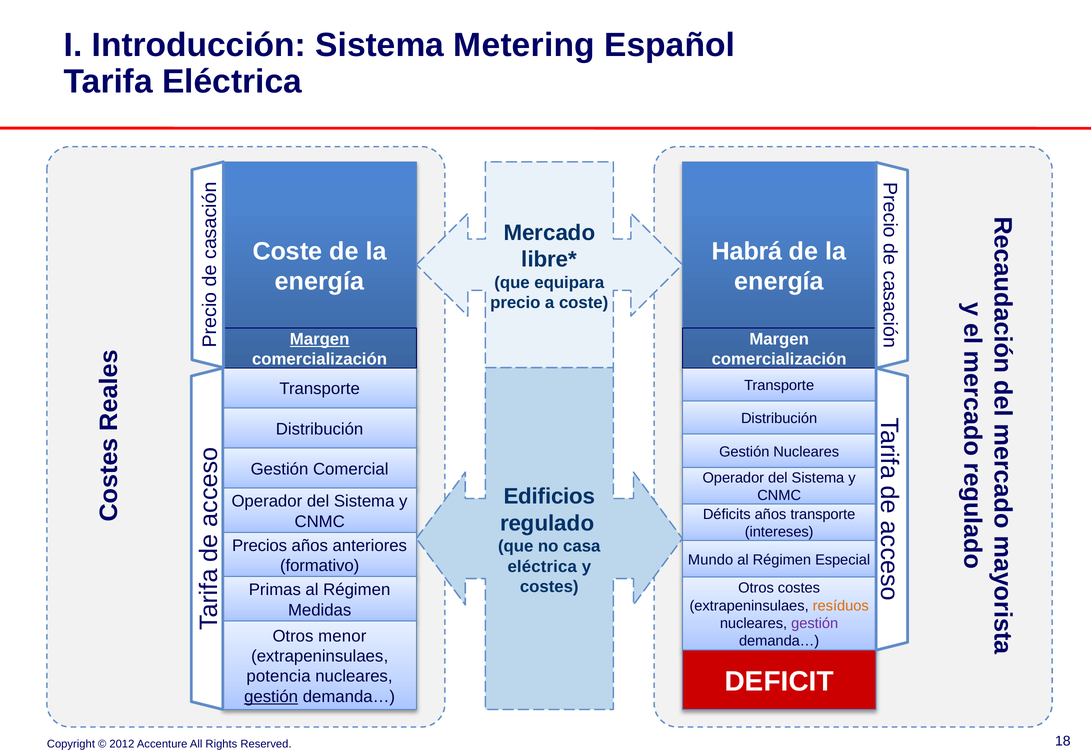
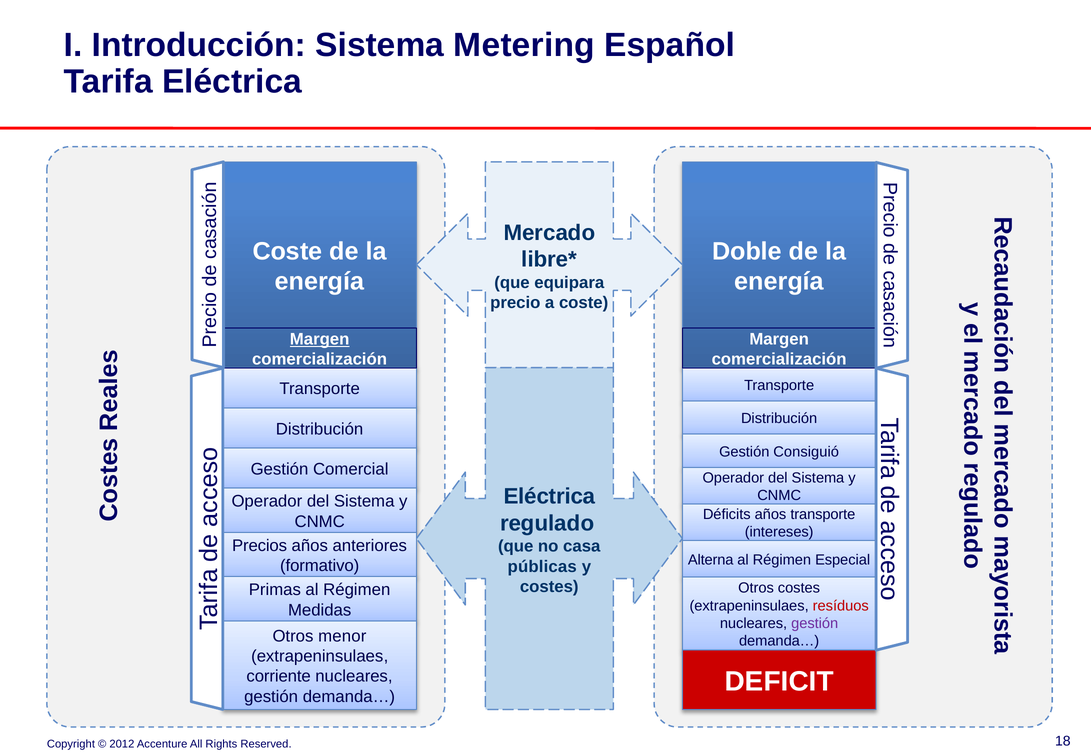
Habrá: Habrá -> Doble (747, 251)
Gestión Nucleares: Nucleares -> Consiguió (806, 452)
Edificios: Edificios -> Eléctrica (549, 497)
Mundo: Mundo -> Alterna (711, 560)
eléctrica: eléctrica -> públicas (542, 567)
resíduos colour: orange -> red (841, 606)
potencia: potencia -> corriente (279, 677)
gestión underline: present -> none (271, 697)
